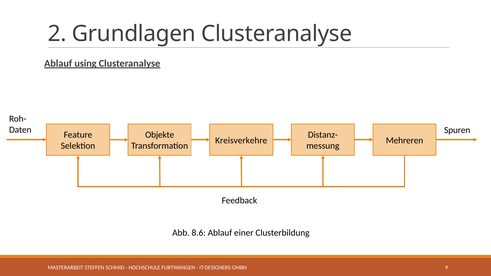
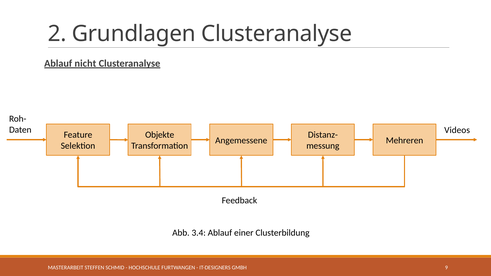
using: using -> nicht (85, 64)
Spuren: Spuren -> Videos (457, 130)
Kreisverkehre: Kreisverkehre -> Angemessene (241, 140)
8.6: 8.6 -> 3.4 (199, 233)
